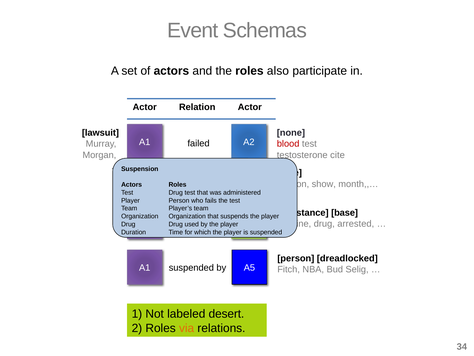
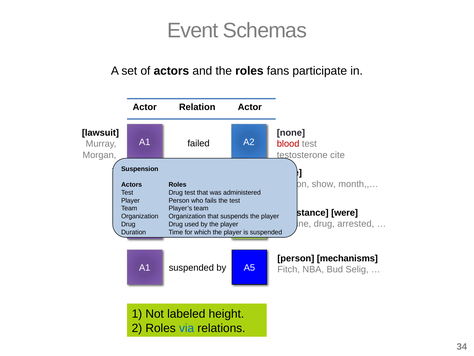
also: also -> fans (278, 71)
base: base -> were (345, 213)
dreadlocked: dreadlocked -> mechanisms (347, 258)
desert: desert -> height (226, 313)
via colour: orange -> blue (187, 328)
